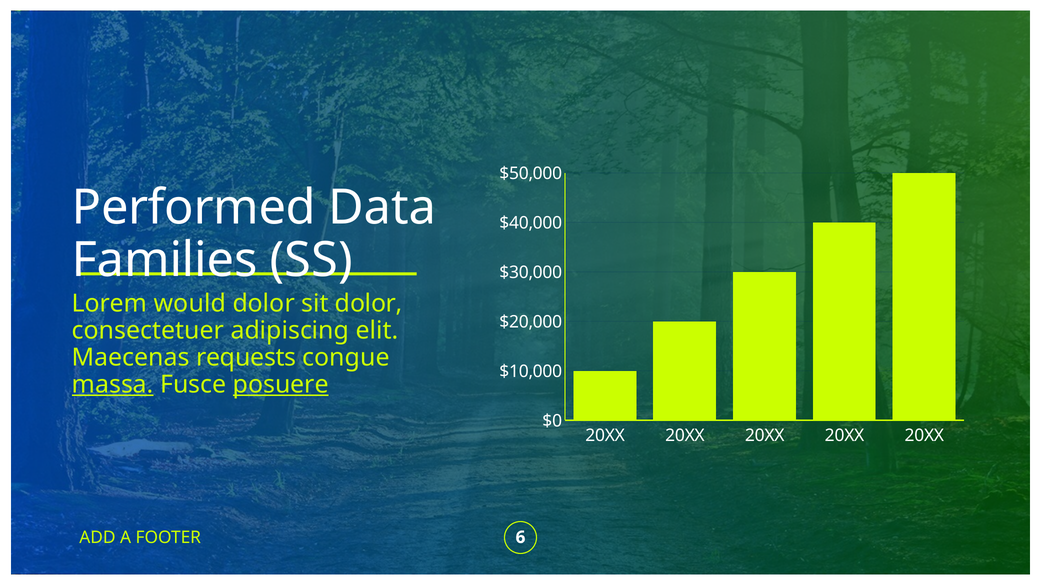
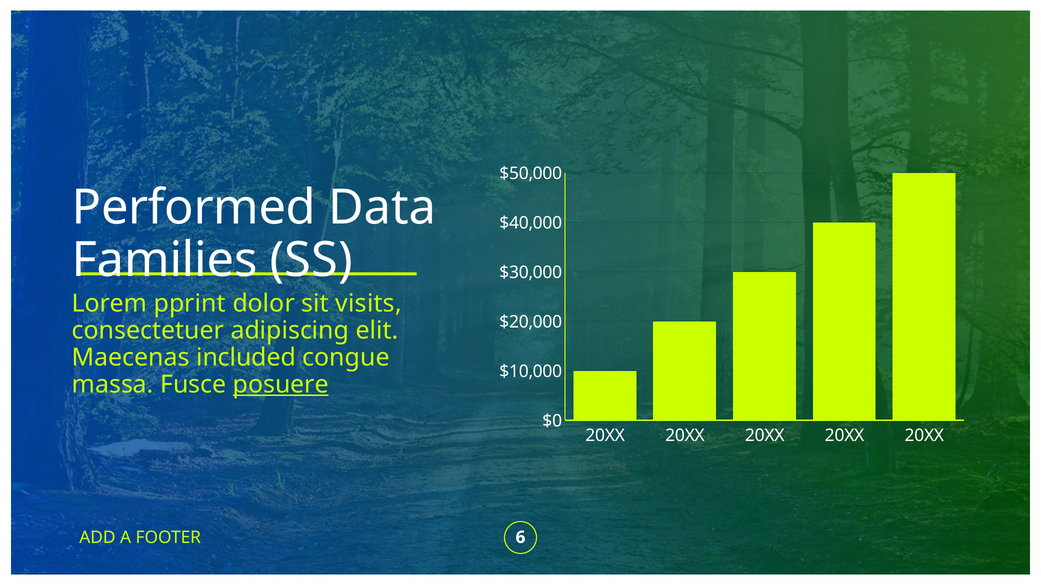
would: would -> pprint (190, 304)
sit dolor: dolor -> visits (369, 304)
requests: requests -> included (246, 358)
massa underline: present -> none (113, 385)
